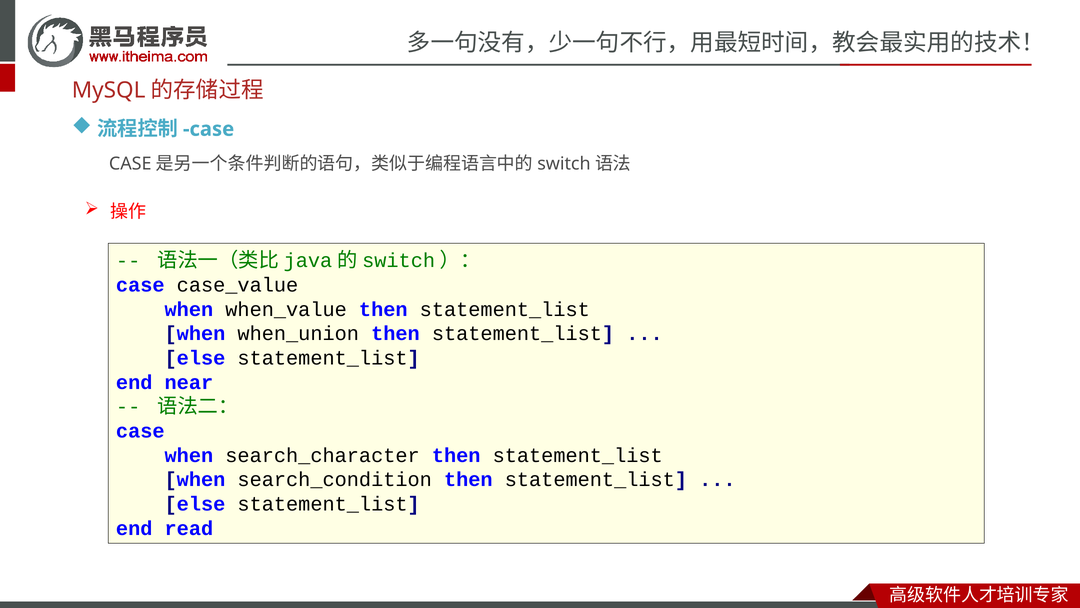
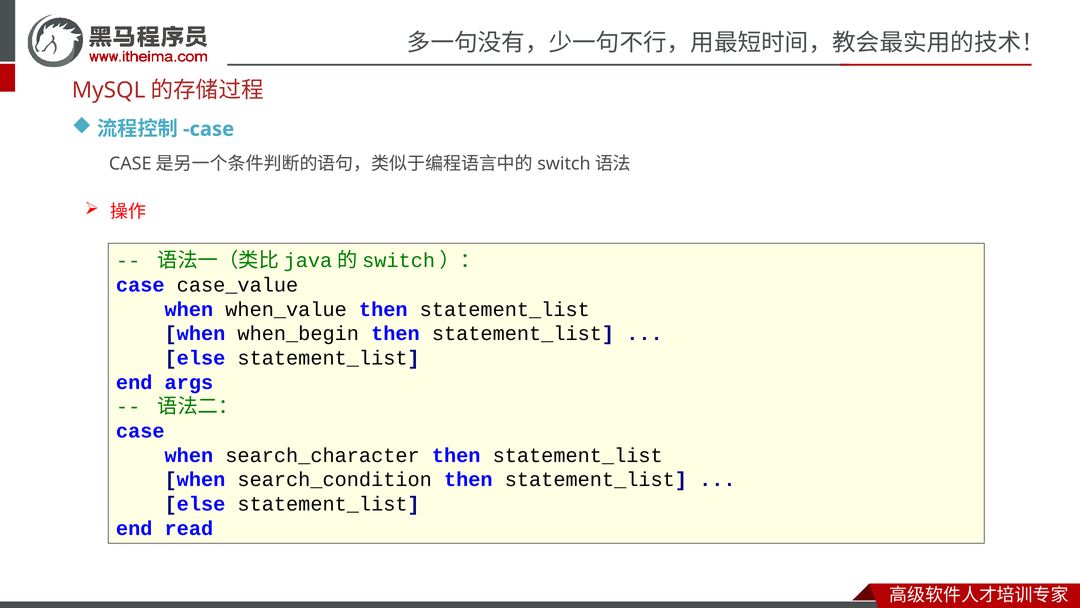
when_union: when_union -> when_begin (298, 333)
near: near -> args (189, 382)
